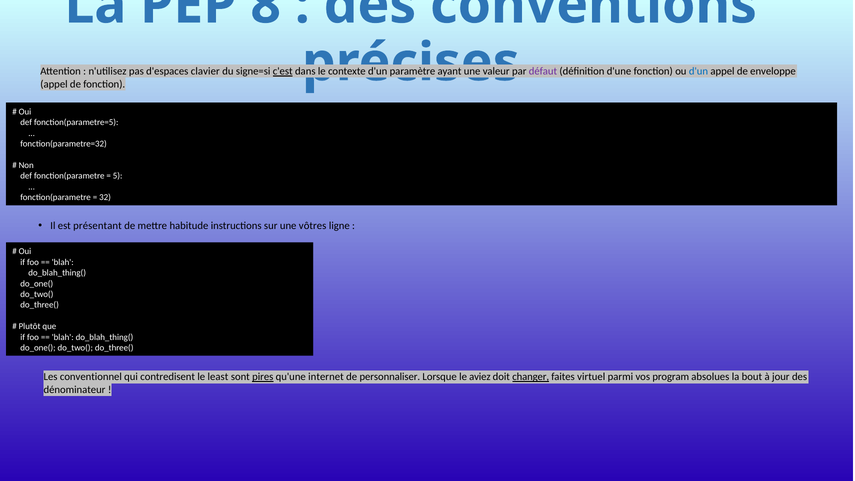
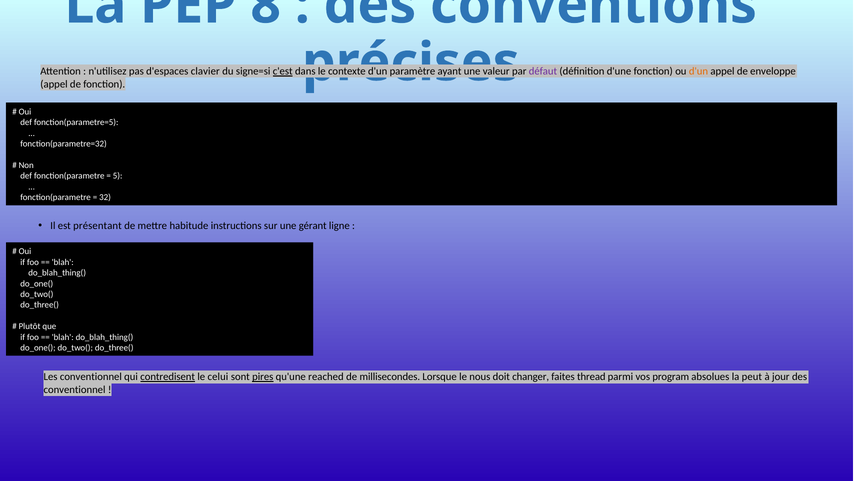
d'un colour: blue -> orange (698, 71)
vôtres: vôtres -> gérant (313, 226)
contredisent underline: none -> present (168, 377)
least: least -> celui (218, 377)
internet: internet -> reached (326, 377)
personnaliser: personnaliser -> millisecondes (390, 377)
aviez: aviez -> nous (480, 377)
changer underline: present -> none (531, 377)
virtuel: virtuel -> thread (591, 377)
bout: bout -> peut (752, 377)
dénominateur: dénominateur -> conventionnel (75, 390)
